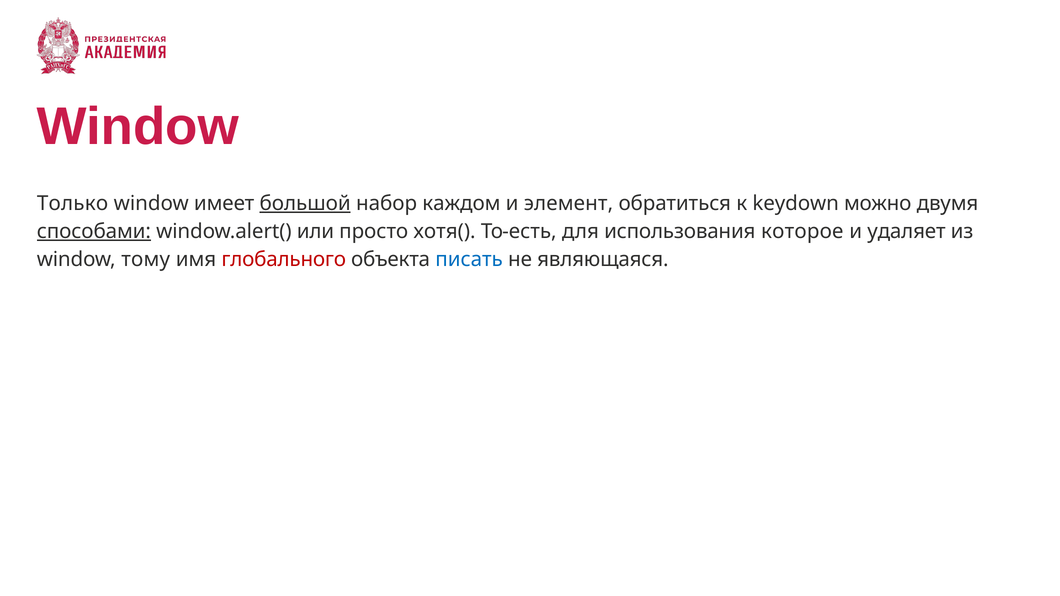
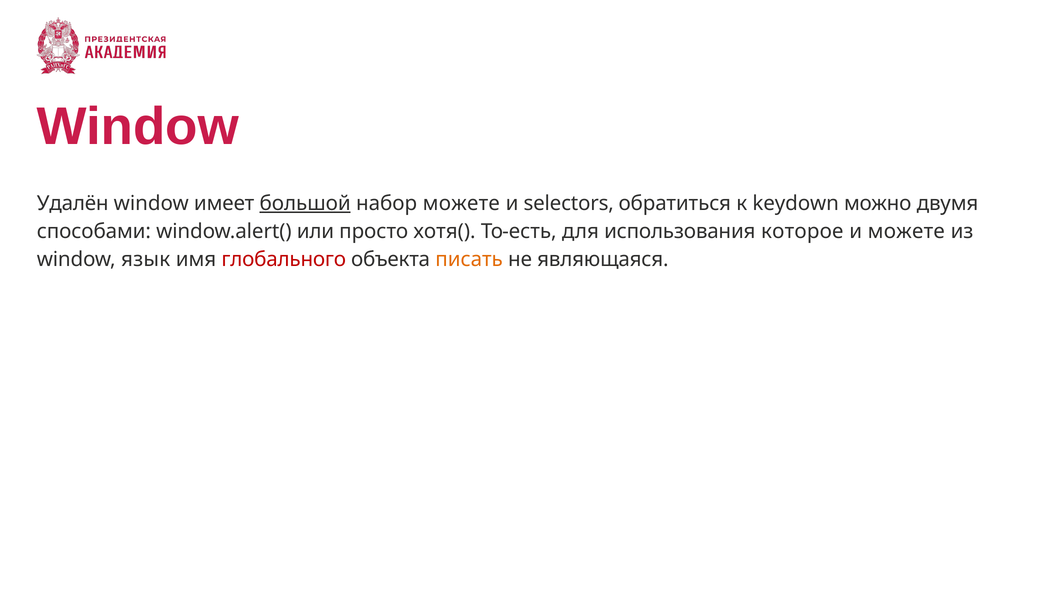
Только: Только -> Удалён (73, 204)
набор каждом: каждом -> можете (461, 204)
элемент: элемент -> selectors (569, 204)
способами underline: present -> none (94, 231)
и удаляет: удаляет -> можете (906, 231)
тому: тому -> язык (146, 259)
писать colour: blue -> orange (469, 259)
